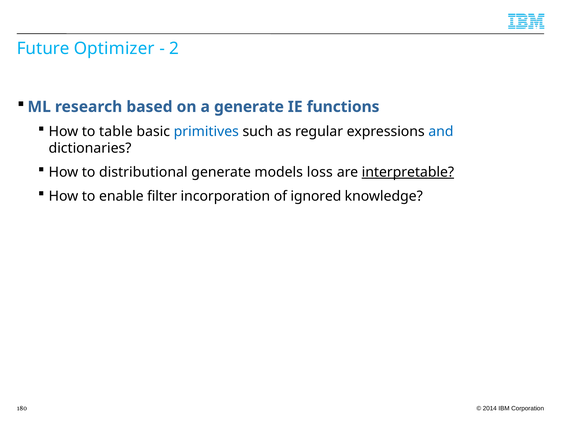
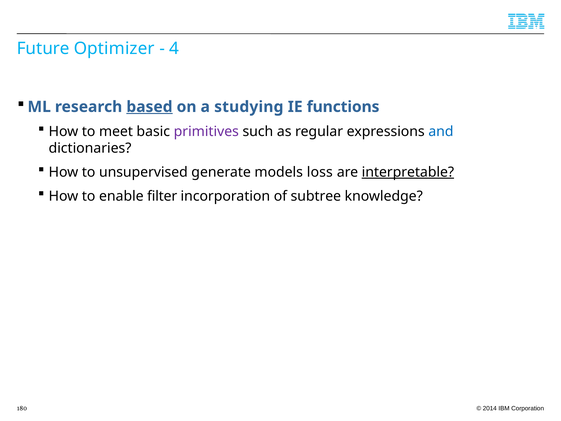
2: 2 -> 4 (174, 48)
based underline: none -> present (149, 107)
a generate: generate -> studying (249, 107)
table: table -> meet (116, 131)
primitives colour: blue -> purple (206, 131)
distributional: distributional -> unsupervised (143, 172)
ignored: ignored -> subtree (316, 196)
